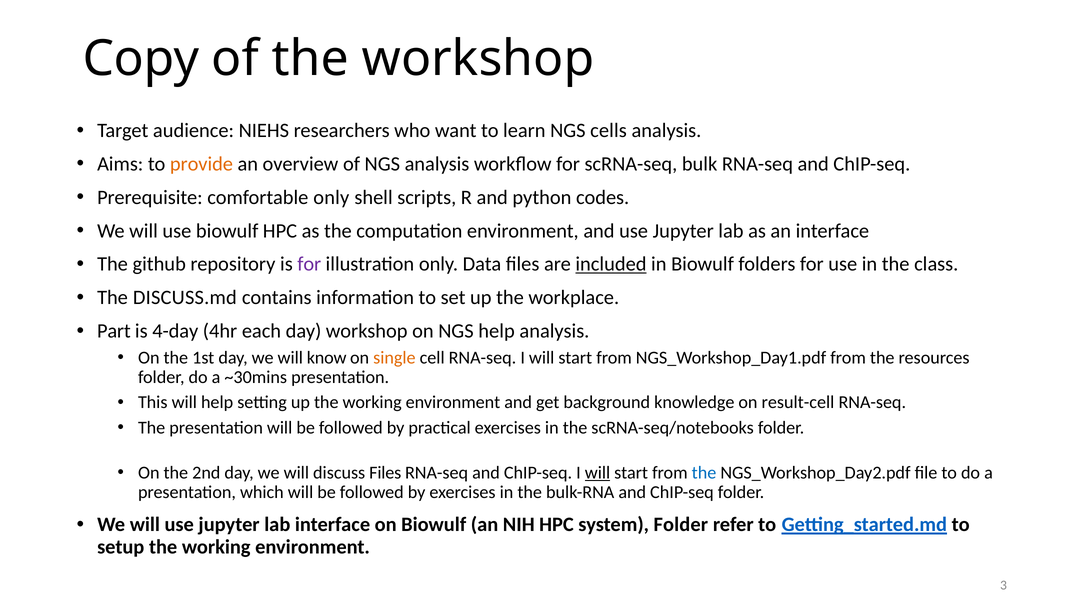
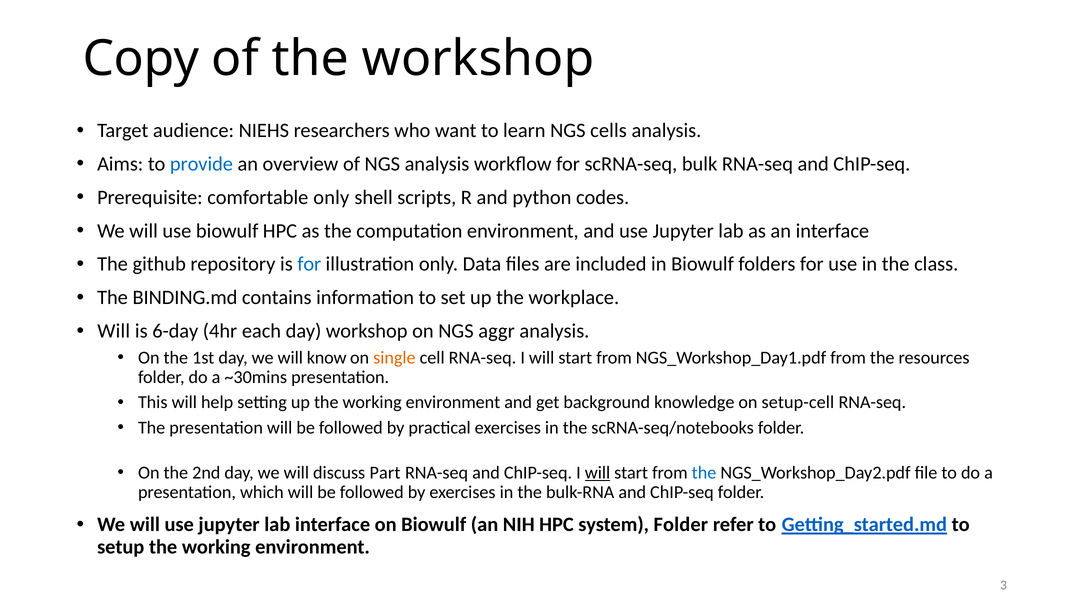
provide colour: orange -> blue (201, 164)
for colour: purple -> blue (309, 264)
included underline: present -> none (611, 264)
DISCUSS.md: DISCUSS.md -> BINDING.md (185, 298)
Part: Part -> Will (114, 331)
4-day: 4-day -> 6-day (175, 331)
NGS help: help -> aggr (497, 331)
result-cell: result-cell -> setup-cell (798, 402)
discuss Files: Files -> Part (385, 473)
